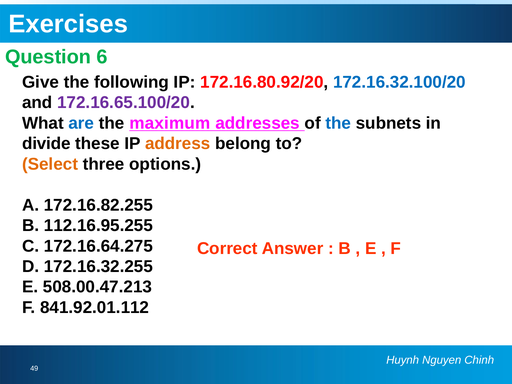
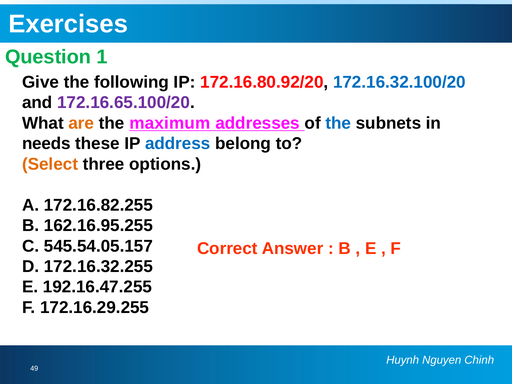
6: 6 -> 1 (102, 57)
are colour: blue -> orange (81, 123)
divide: divide -> needs (46, 144)
address colour: orange -> blue (178, 144)
112.16.95.255: 112.16.95.255 -> 162.16.95.255 (98, 226)
172.16.64.275: 172.16.64.275 -> 545.54.05.157 (98, 246)
508.00.47.213: 508.00.47.213 -> 192.16.47.255 (97, 287)
841.92.01.112: 841.92.01.112 -> 172.16.29.255 (95, 307)
